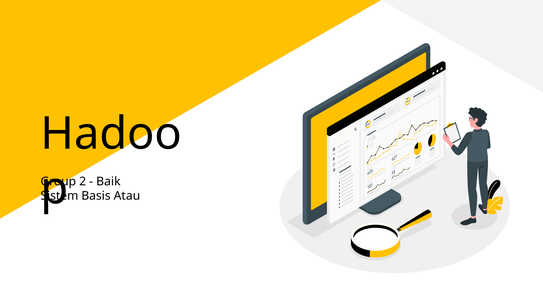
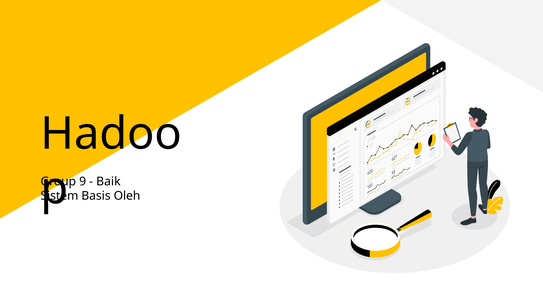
2: 2 -> 9 (83, 181)
Atau: Atau -> Oleh (127, 196)
